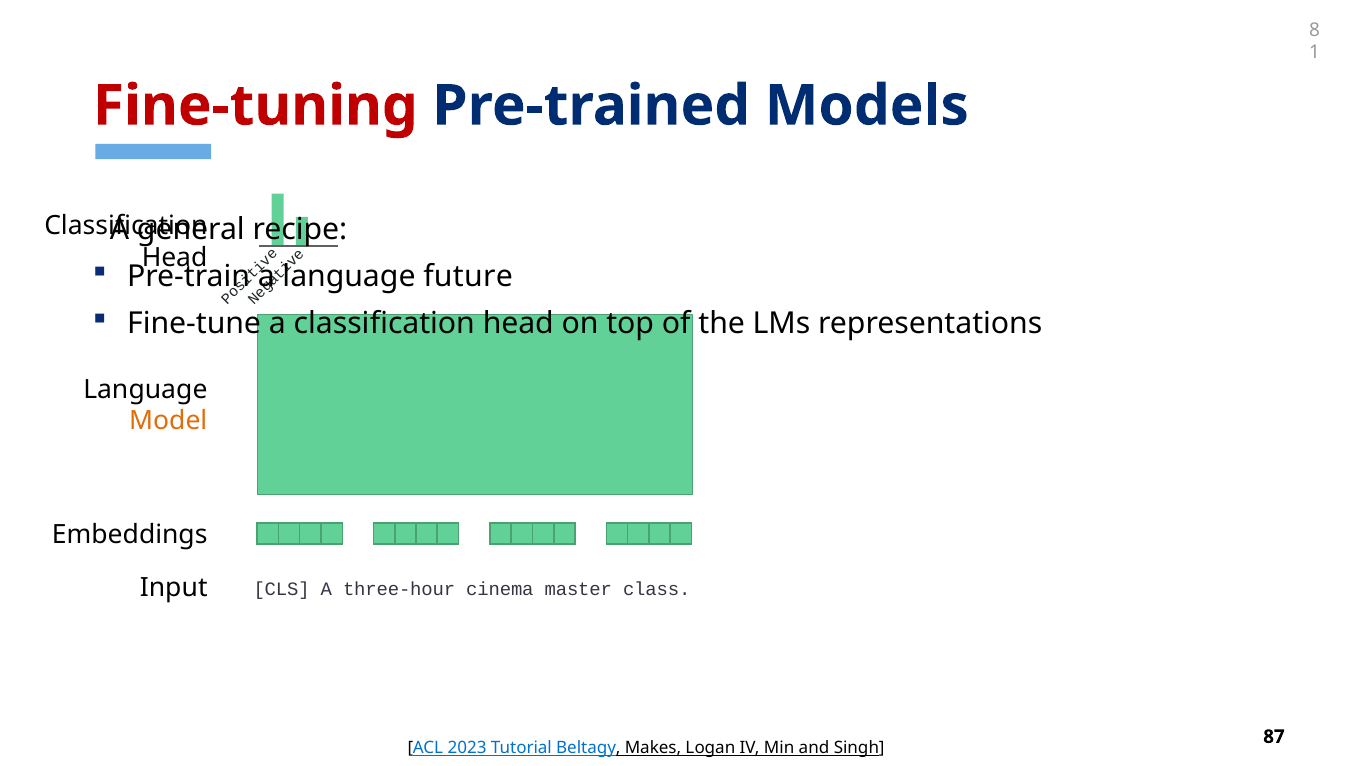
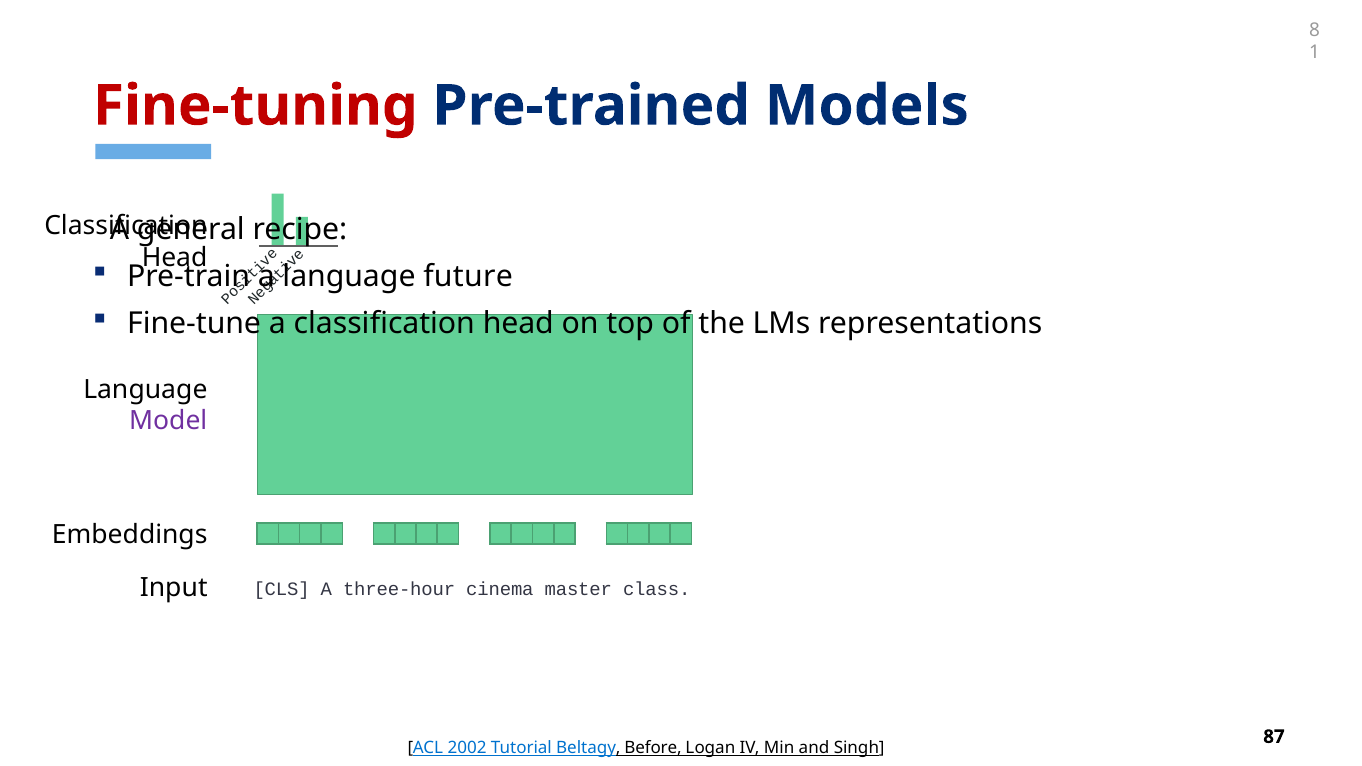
Model colour: orange -> purple (168, 421)
2023: 2023 -> 2002 (467, 748)
Makes: Makes -> Before (653, 748)
